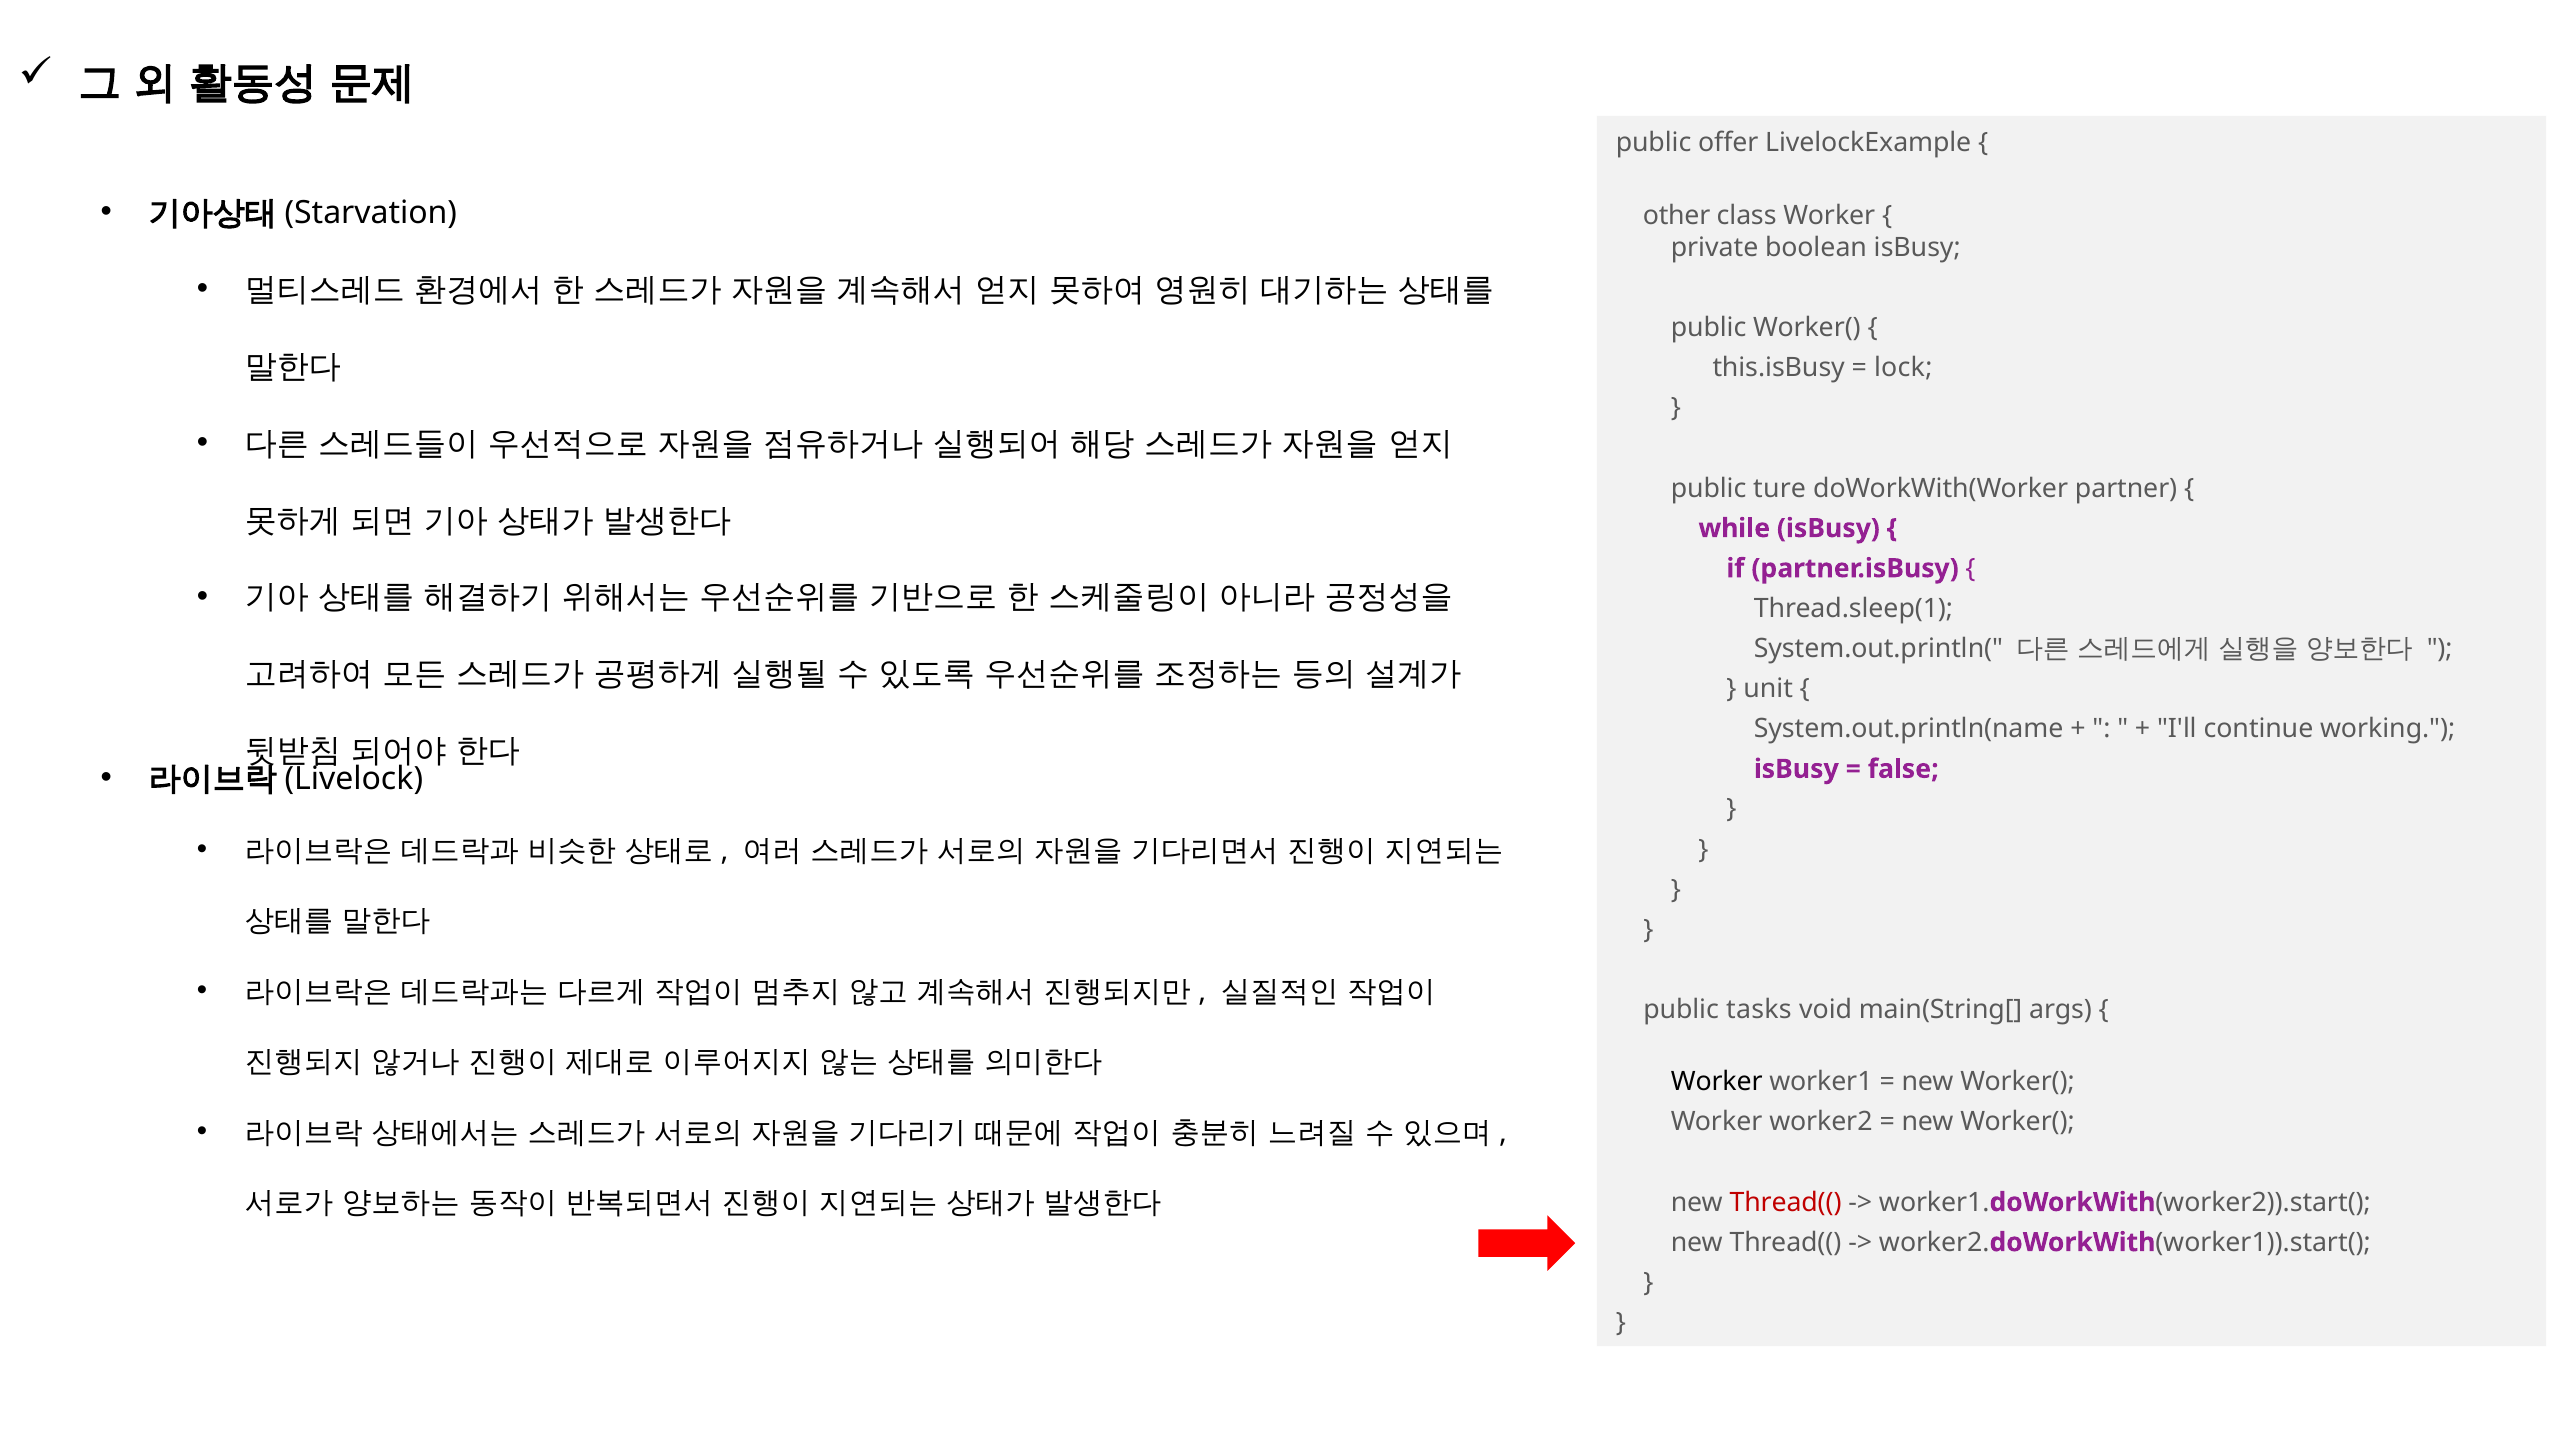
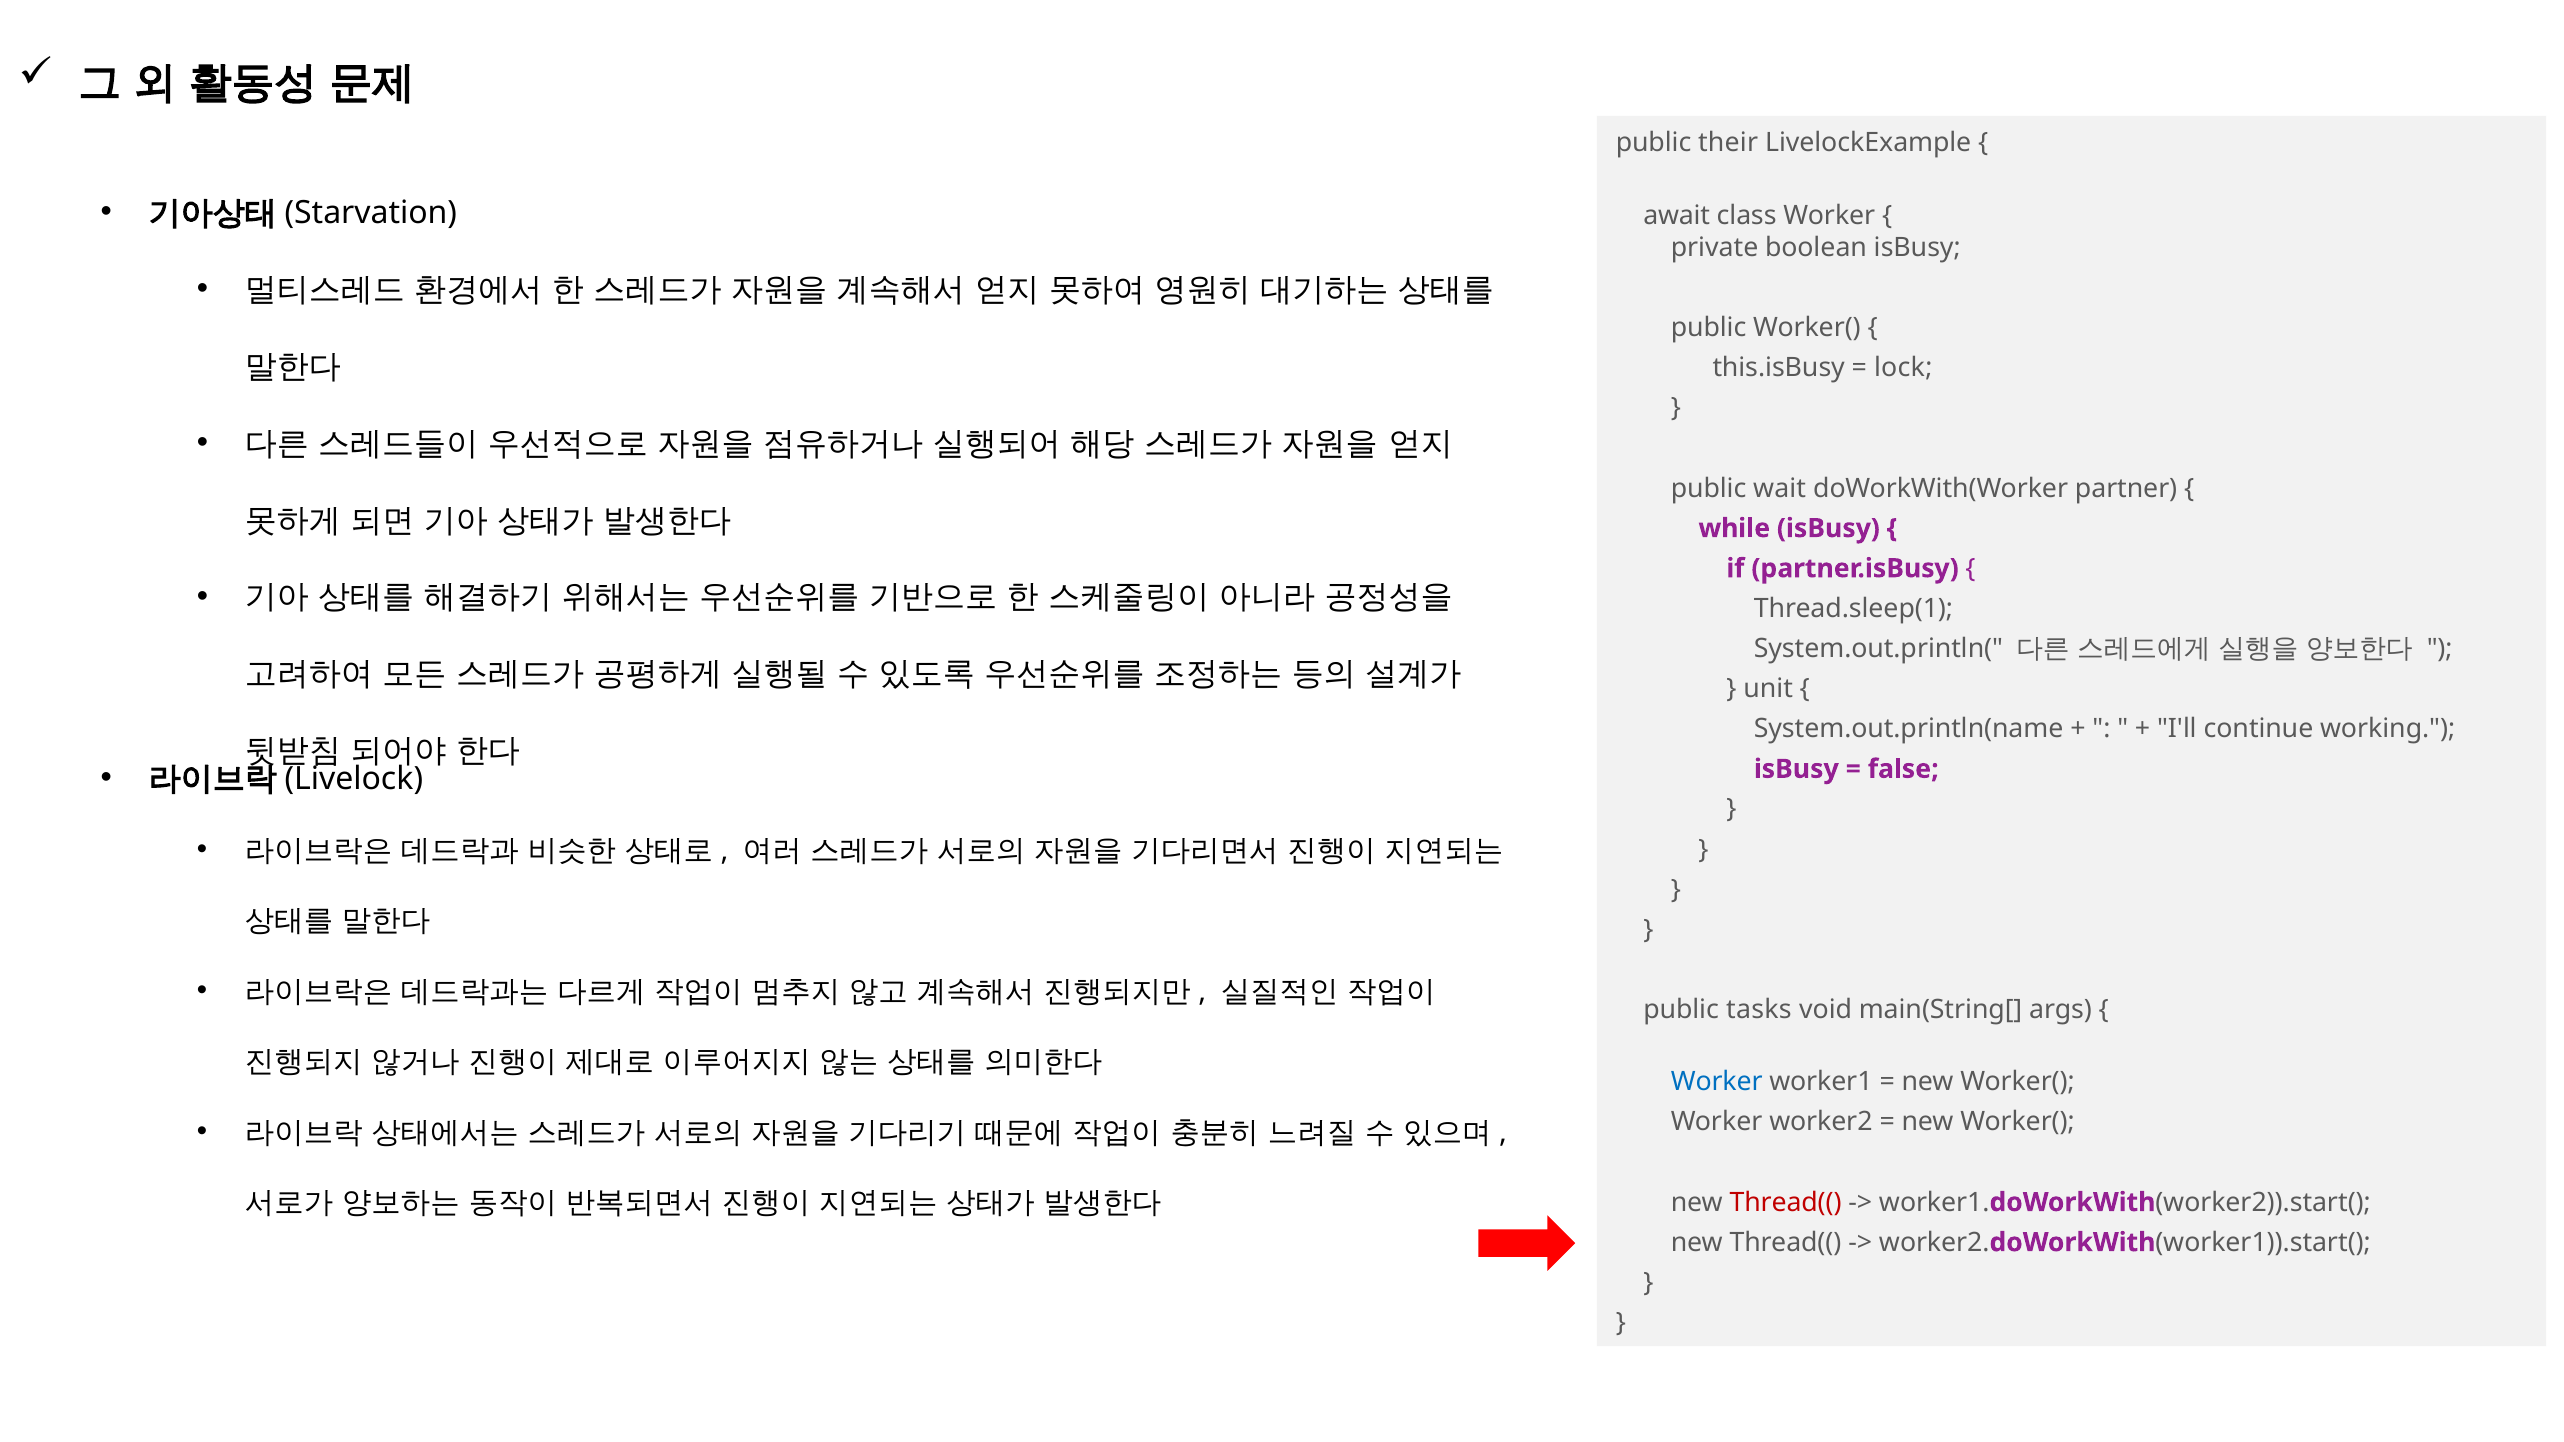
offer: offer -> their (1728, 143)
other: other -> await (1677, 215)
ture: ture -> wait (1780, 488)
Worker colour: black -> blue (1717, 1082)
